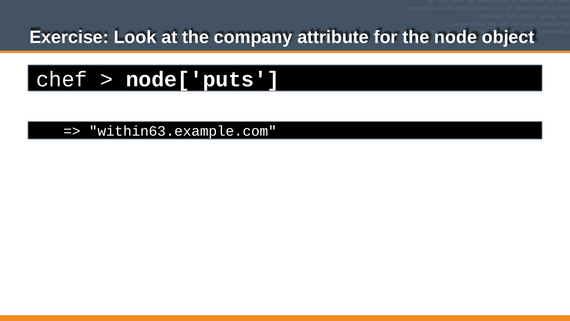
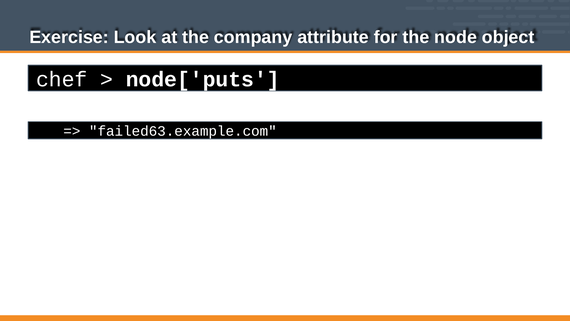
within63.example.com: within63.example.com -> failed63.example.com (183, 131)
